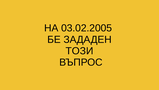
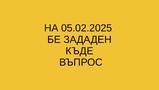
03.02.2005: 03.02.2005 -> 05.02.2025 (87, 28)
ТОЗИ: ТОЗИ -> КЪДЕ (79, 51)
